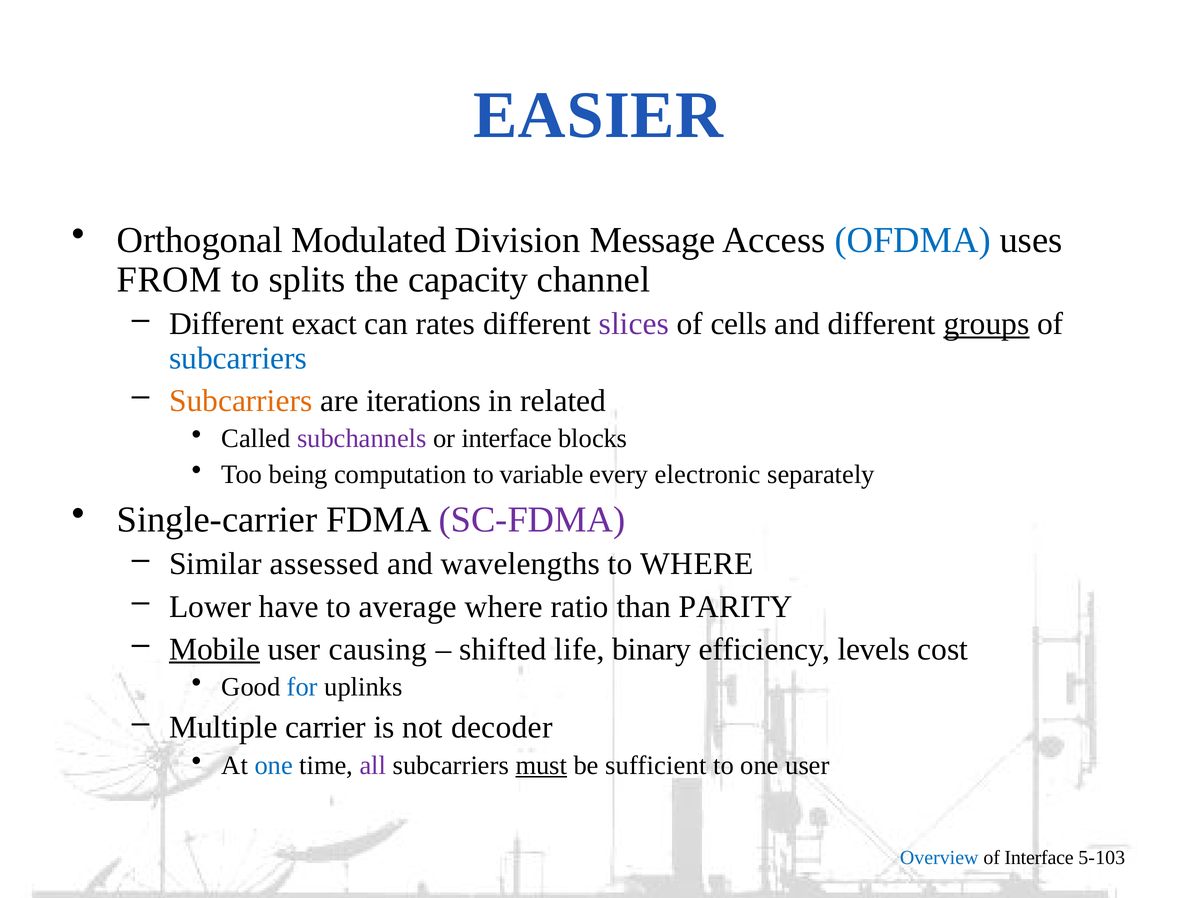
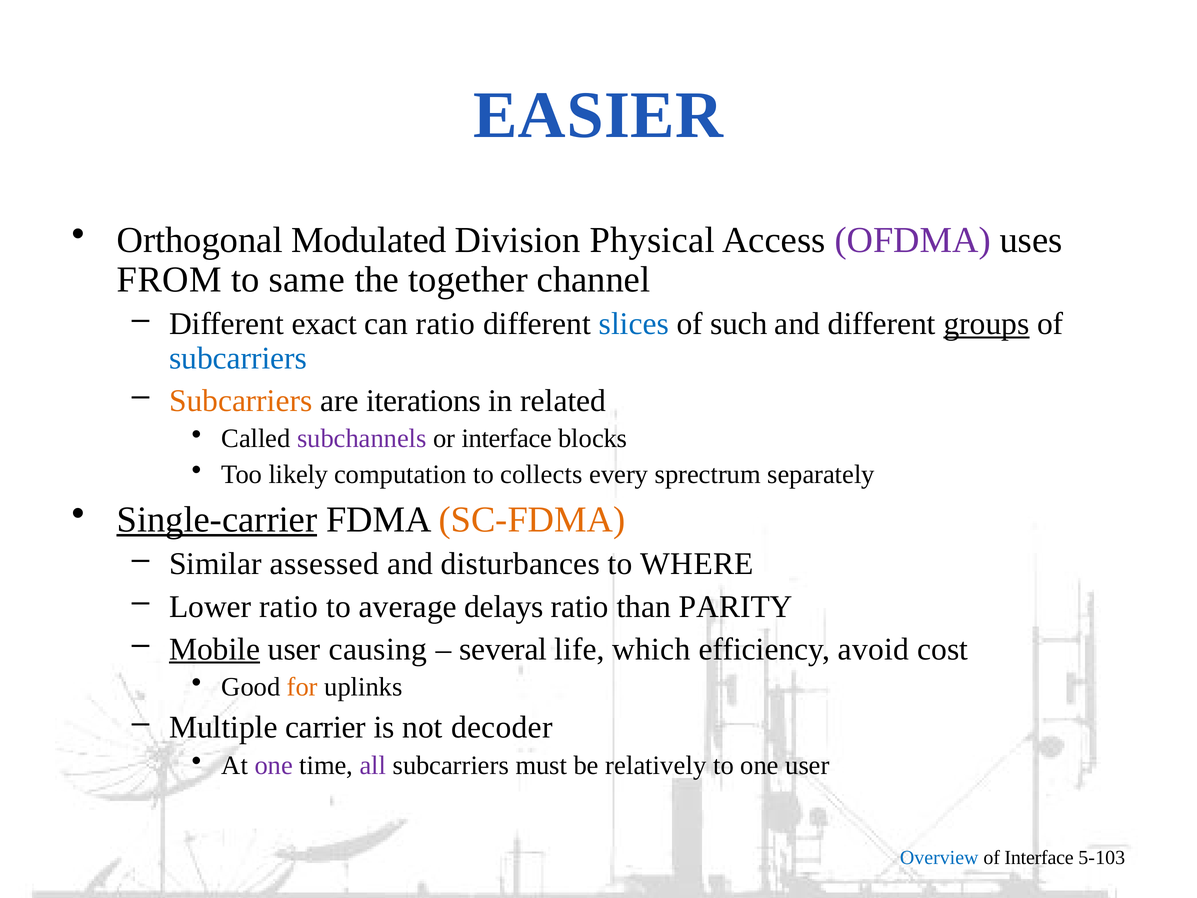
Message: Message -> Physical (652, 240)
OFDMA colour: blue -> purple (913, 240)
splits: splits -> same (307, 279)
capacity: capacity -> together (468, 279)
can rates: rates -> ratio (445, 324)
slices colour: purple -> blue (634, 324)
cells: cells -> such (739, 324)
being: being -> likely (298, 474)
variable: variable -> collects (541, 474)
electronic: electronic -> sprectrum (708, 474)
Single-carrier underline: none -> present (217, 519)
SC-FDMA colour: purple -> orange (532, 519)
wavelengths: wavelengths -> disturbances (520, 564)
Lower have: have -> ratio (289, 606)
average where: where -> delays (504, 606)
shifted: shifted -> several (503, 649)
binary: binary -> which (651, 649)
levels: levels -> avoid (874, 649)
for colour: blue -> orange (302, 687)
one colour: blue -> purple (274, 765)
must underline: present -> none (541, 765)
sufficient: sufficient -> relatively (656, 765)
